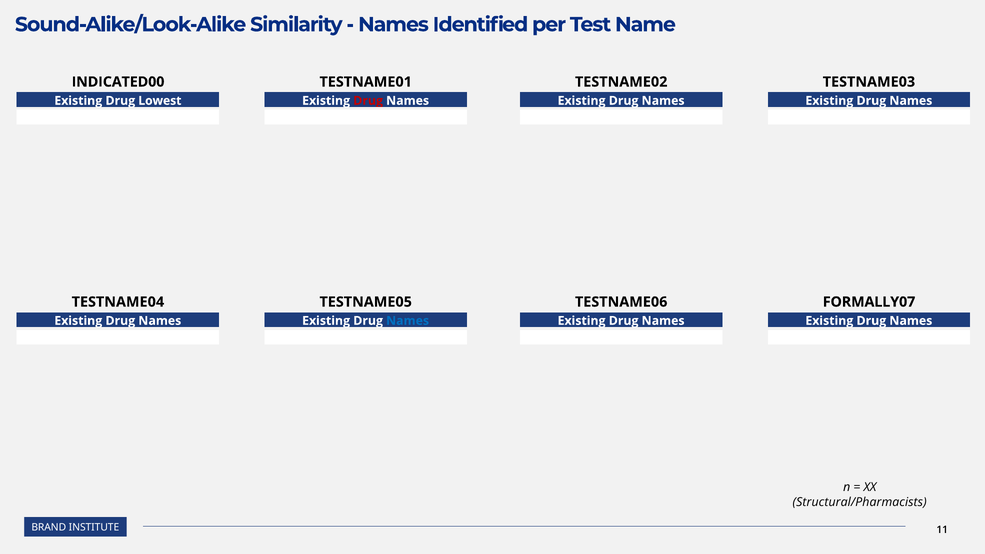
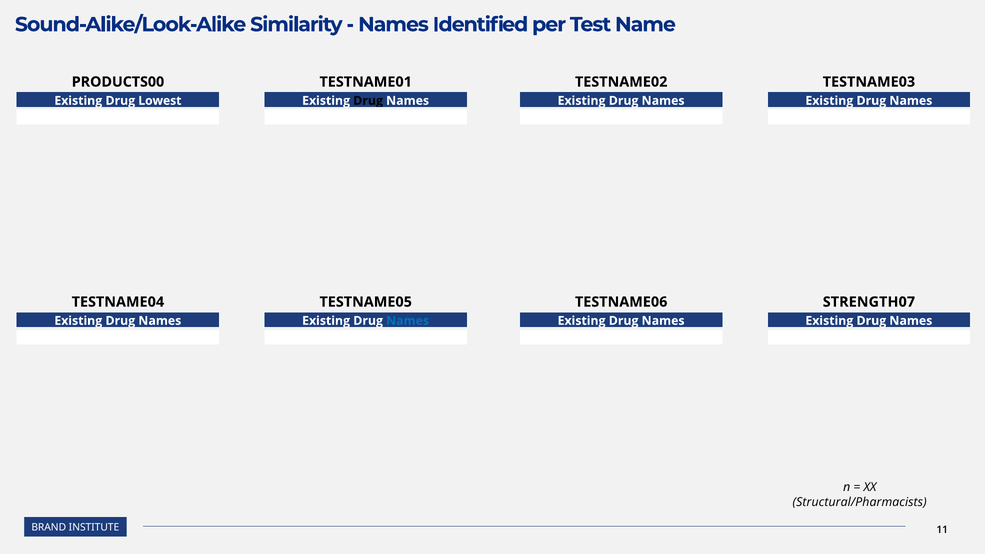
INDICATED00: INDICATED00 -> PRODUCTS00 (118, 82)
Drug colour: red -> black (368, 101)
FORMALLY07: FORMALLY07 -> STRENGTH07 (869, 302)
